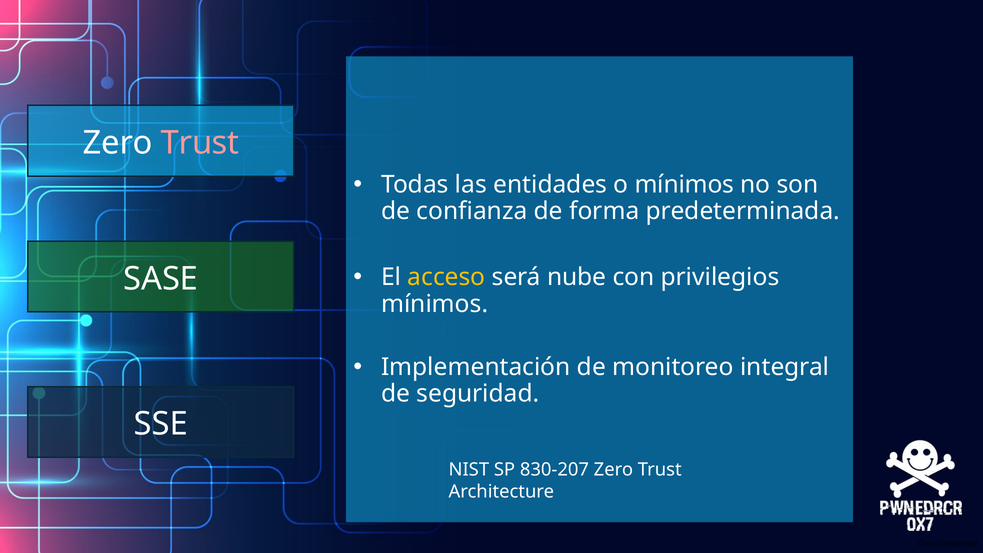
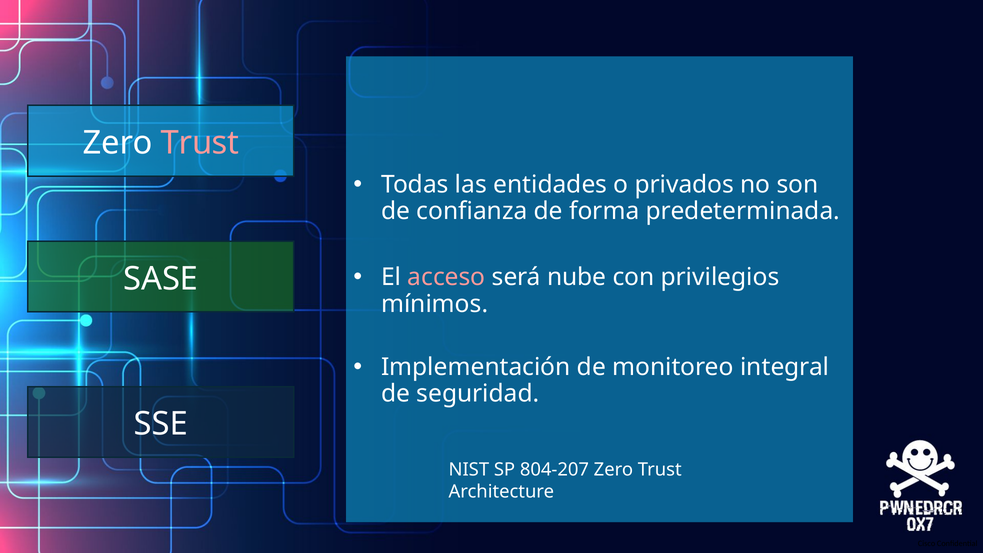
o mínimos: mínimos -> privados (684, 185)
acceso colour: yellow -> pink (446, 277)
830-207: 830-207 -> 804-207 (554, 469)
